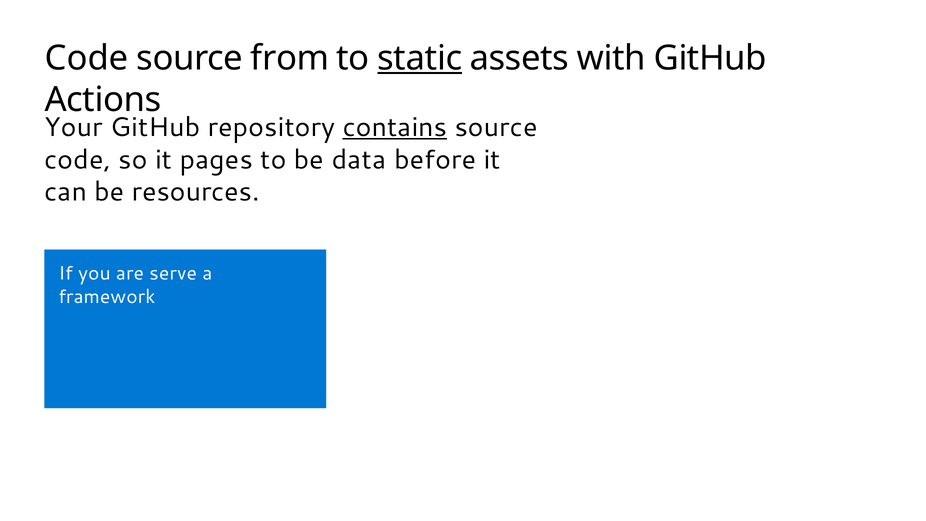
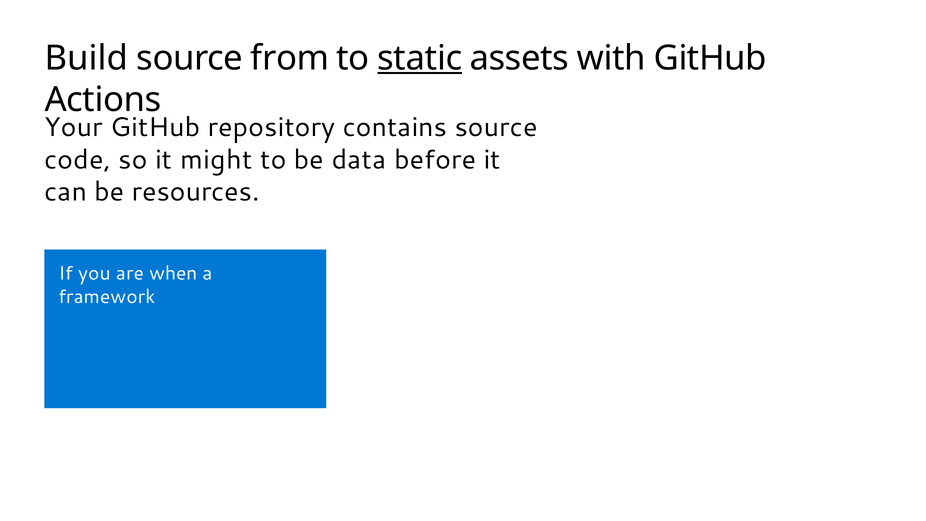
Code: Code -> Build (86, 58)
contains underline: present -> none (395, 127)
pages: pages -> might (216, 160)
serve: serve -> when (173, 274)
